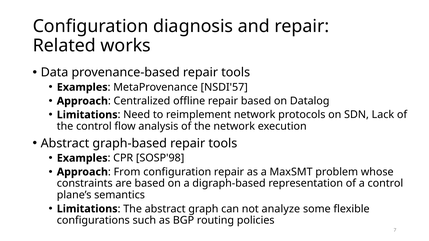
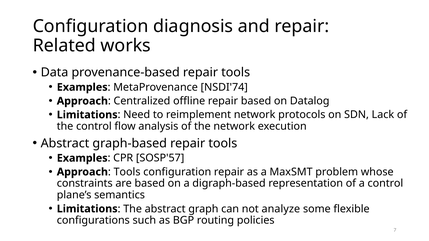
NSDI'57: NSDI'57 -> NSDI'74 (224, 87)
SOSP'98: SOSP'98 -> SOSP'57 (160, 158)
From: From -> Tools (127, 172)
